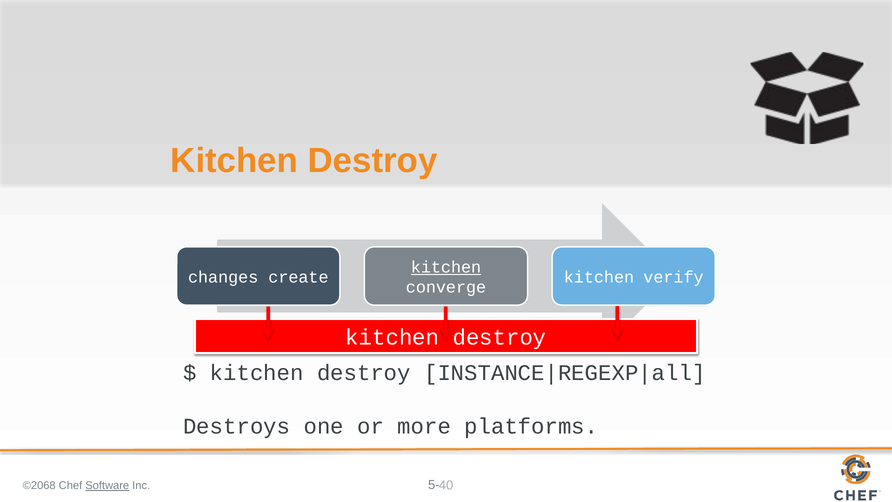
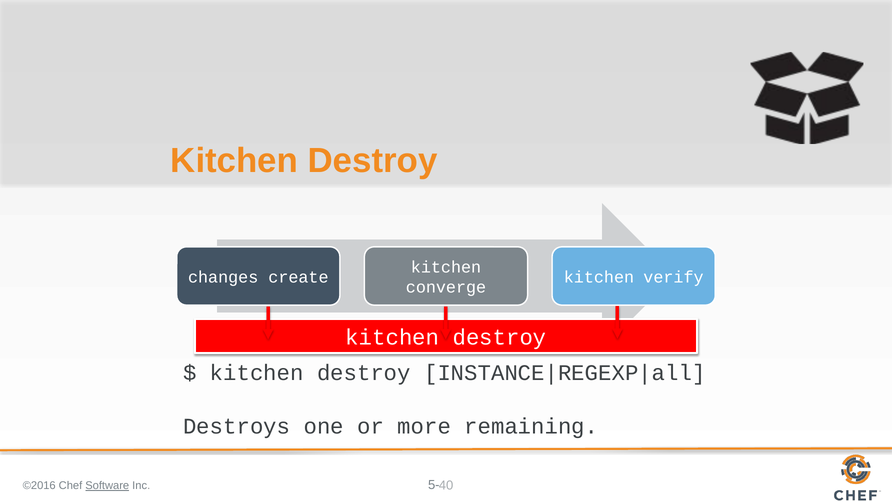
kitchen underline: present -> none (446, 267)
platforms: platforms -> remaining (531, 426)
©2068: ©2068 -> ©2016 (39, 485)
